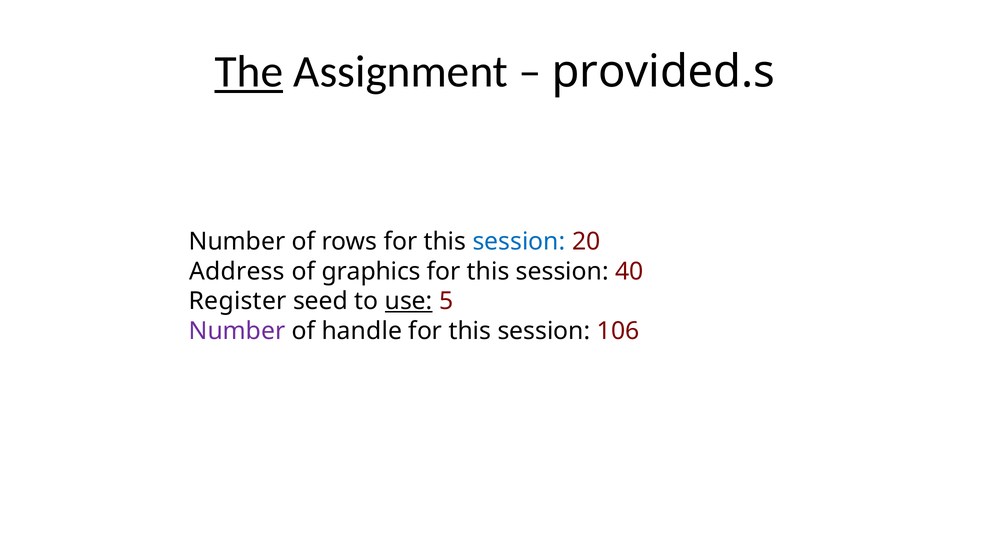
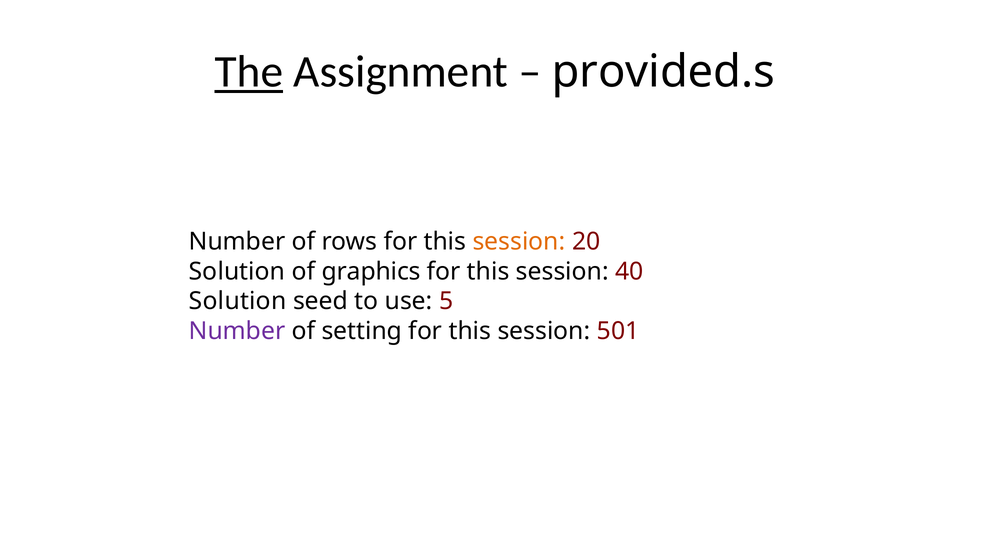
session colour: blue -> orange (519, 242)
Address: Address -> Solution (237, 271)
Register: Register -> Solution (238, 301)
use underline: present -> none (409, 301)
handle: handle -> setting (362, 331)
106: 106 -> 501 (618, 331)
